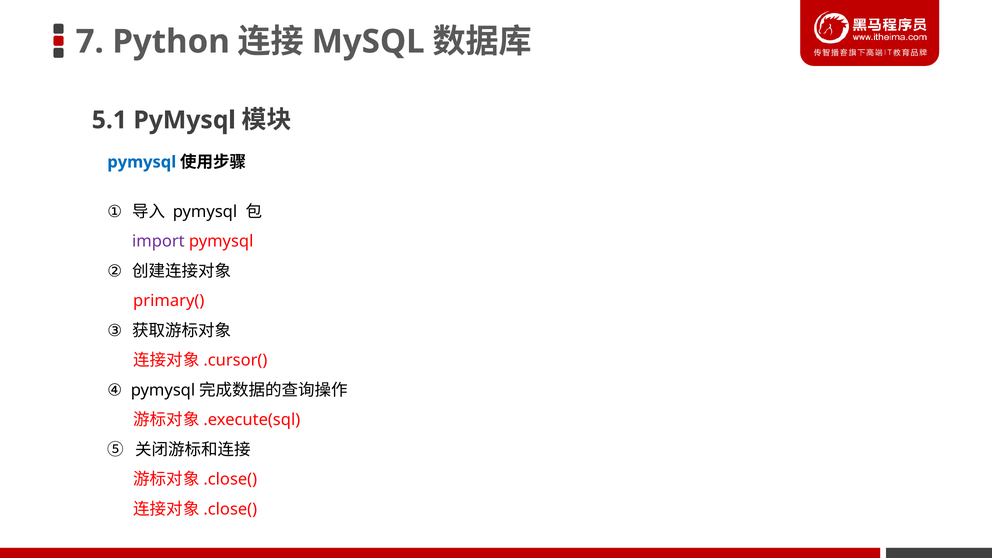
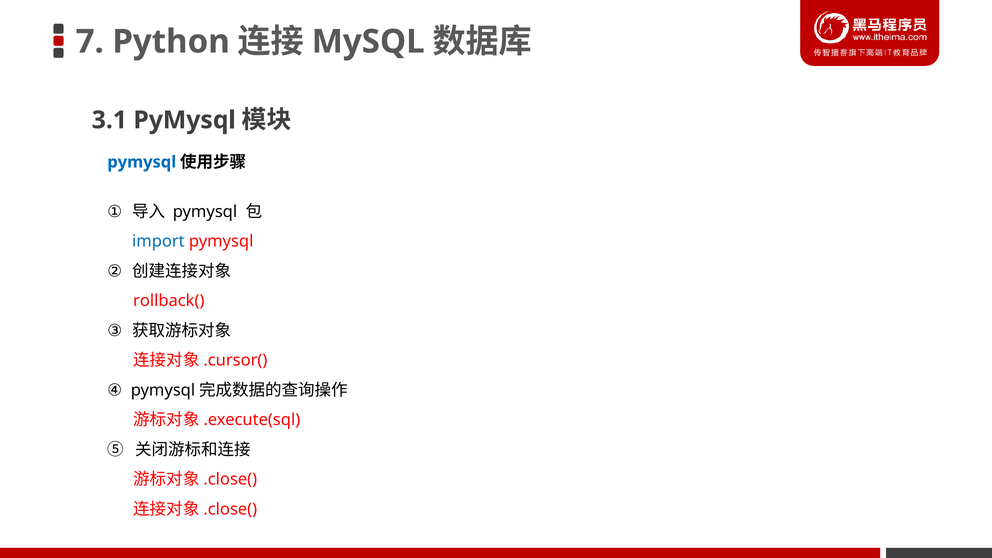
5.1: 5.1 -> 3.1 (109, 120)
import colour: purple -> blue (158, 241)
primary(: primary( -> rollback( (169, 301)
